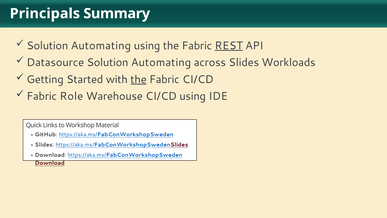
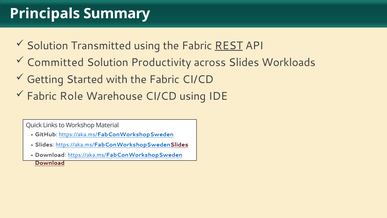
Automating: Automating -> Transmitted (101, 46)
Datasource: Datasource -> Committed (55, 62)
Automating: Automating -> Productivity (161, 62)
the underline: present -> none (139, 79)
